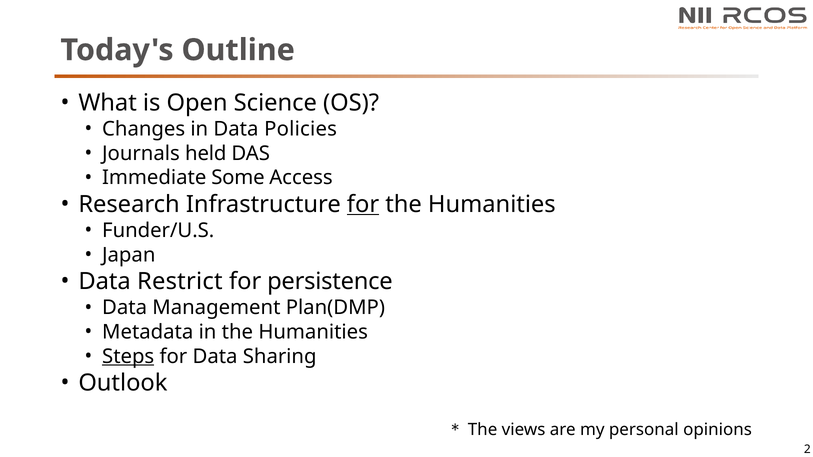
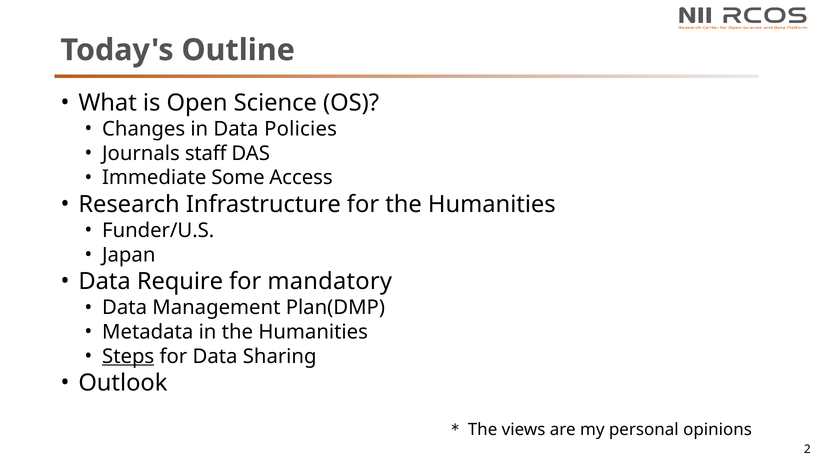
held: held -> staff (206, 153)
for underline: present -> none (363, 204)
Restrict: Restrict -> Require (180, 282)
persistence: persistence -> mandatory (330, 282)
